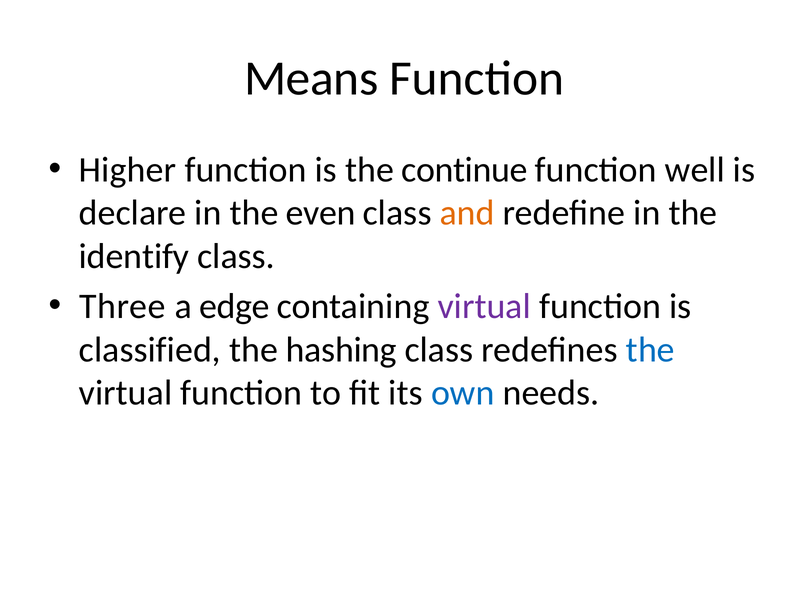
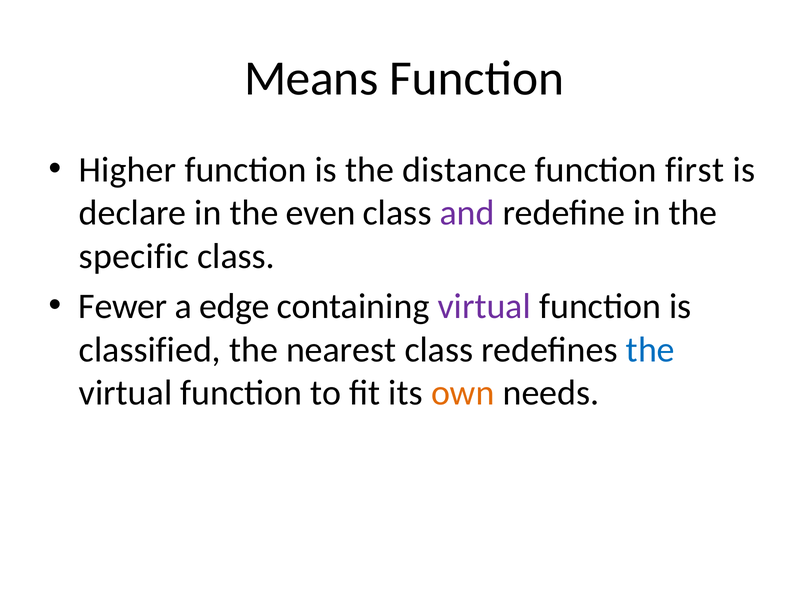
continue: continue -> distance (464, 170)
well: well -> first (695, 170)
and colour: orange -> purple (467, 213)
identify: identify -> specific (134, 256)
Three: Three -> Fewer (123, 306)
hashing: hashing -> nearest (341, 350)
own colour: blue -> orange (463, 393)
